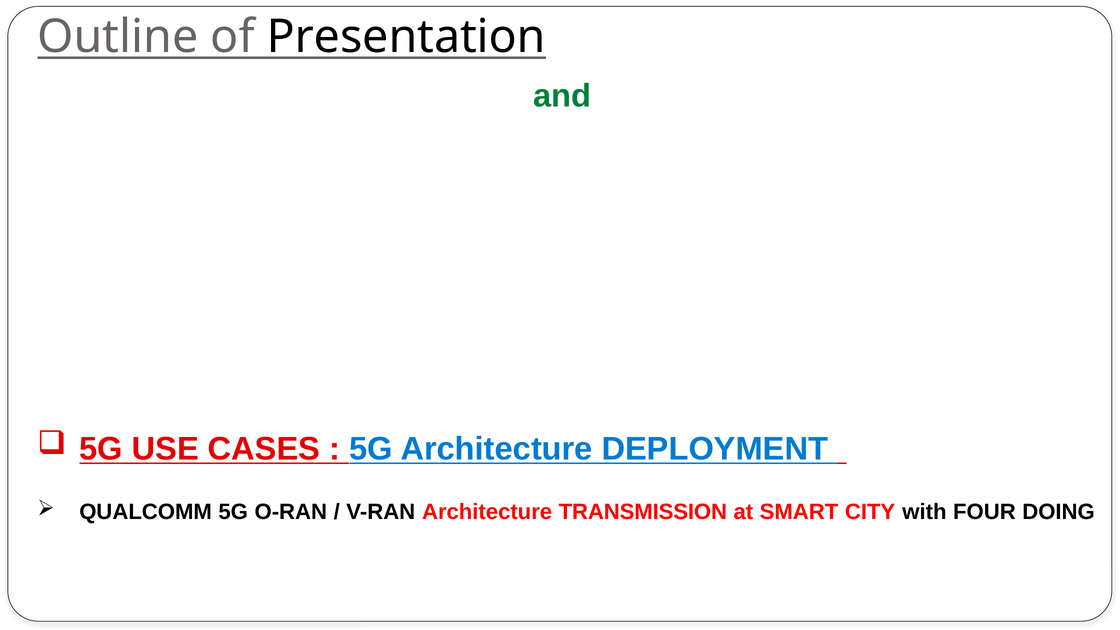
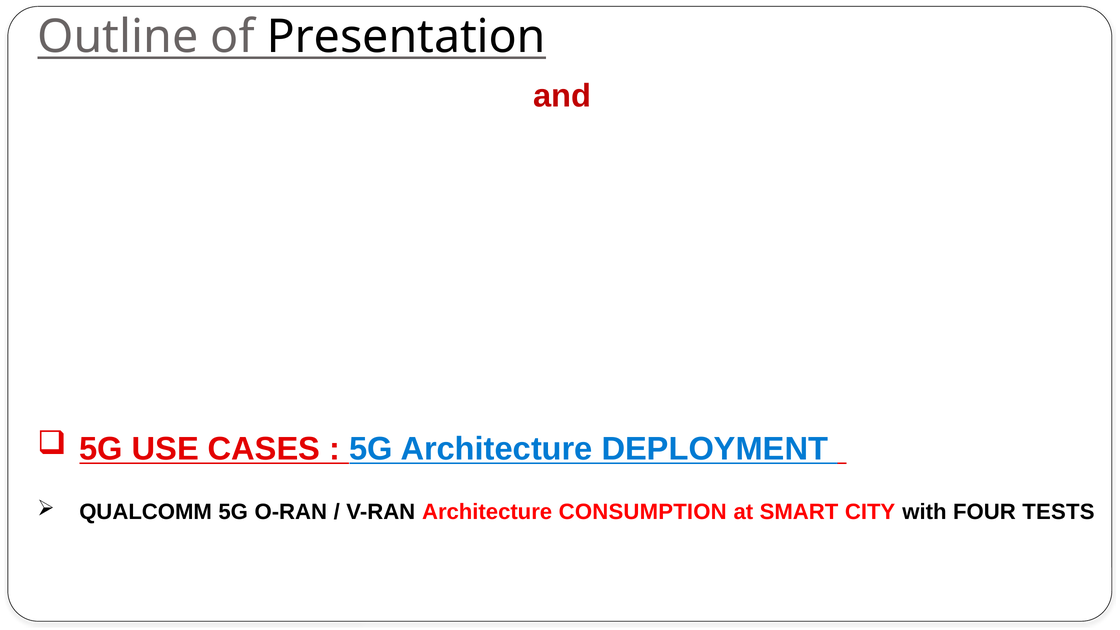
and colour: green -> red (562, 96)
TRANSMISSION: TRANSMISSION -> CONSUMPTION (643, 512)
DOING: DOING -> TESTS (1058, 512)
